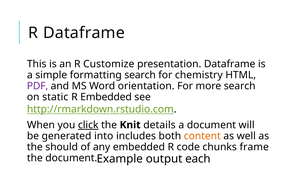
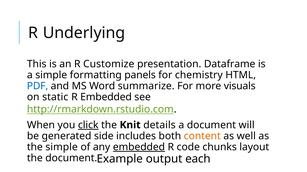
R Dataframe: Dataframe -> Underlying (84, 33)
formatting search: search -> panels (140, 75)
PDF colour: purple -> blue (38, 86)
orientation: orientation -> summarize (146, 86)
more search: search -> visuals (240, 86)
into: into -> side (104, 136)
the should: should -> simple (62, 148)
embedded underline: none -> present (139, 148)
frame: frame -> layout (254, 148)
